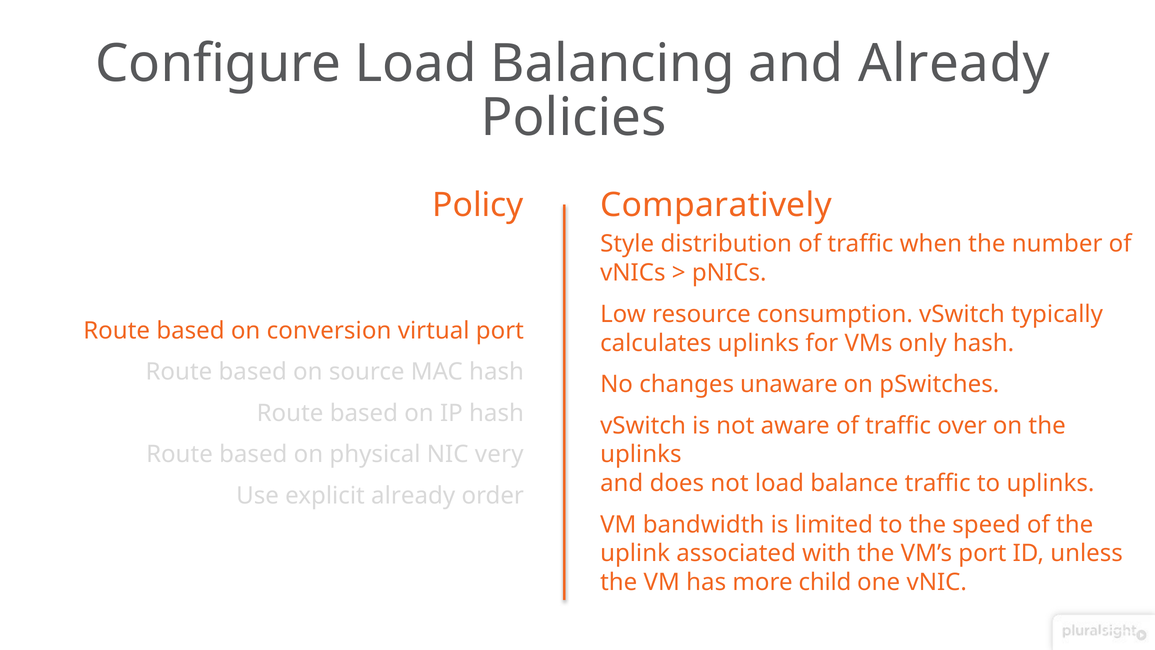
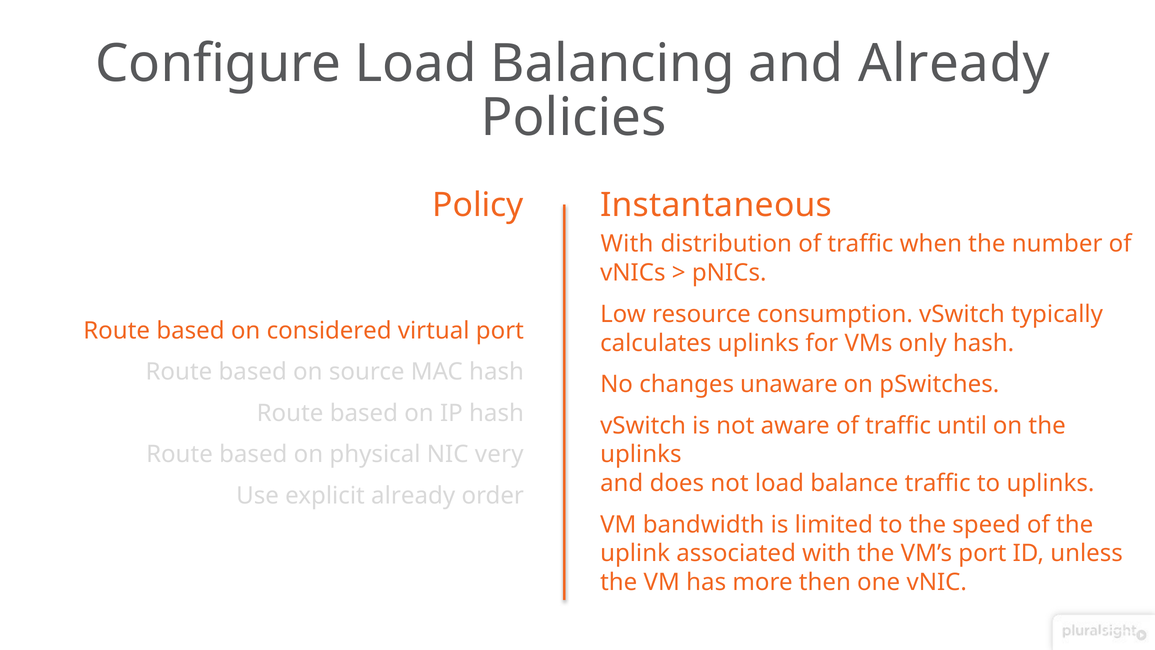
Comparatively: Comparatively -> Instantaneous (716, 205)
Style: Style -> With (627, 244)
conversion: conversion -> considered (329, 331)
over: over -> until (962, 425)
child: child -> then (825, 582)
